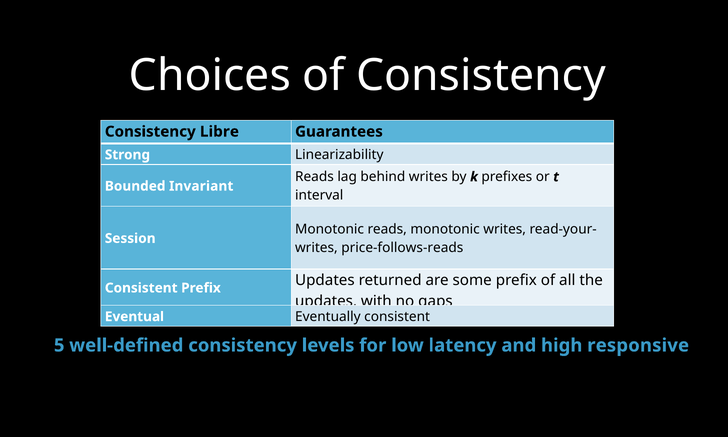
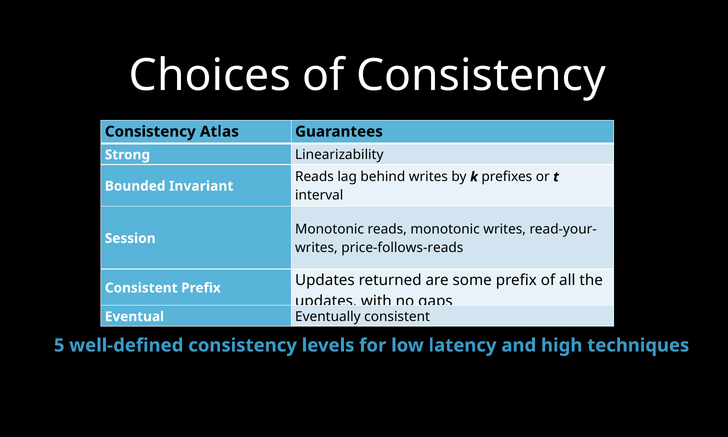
Libre: Libre -> Atlas (219, 132)
responsive: responsive -> techniques (638, 345)
